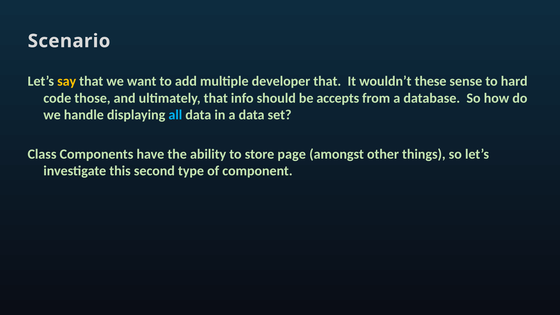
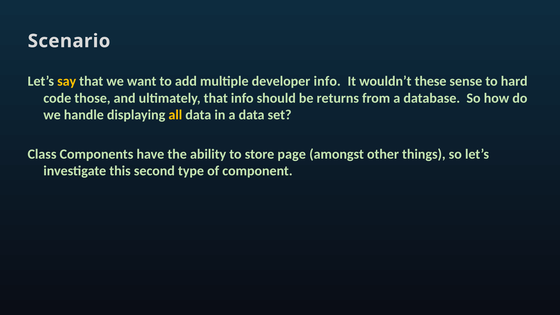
developer that: that -> info (327, 81)
accepts: accepts -> returns (338, 98)
all colour: light blue -> yellow (175, 115)
